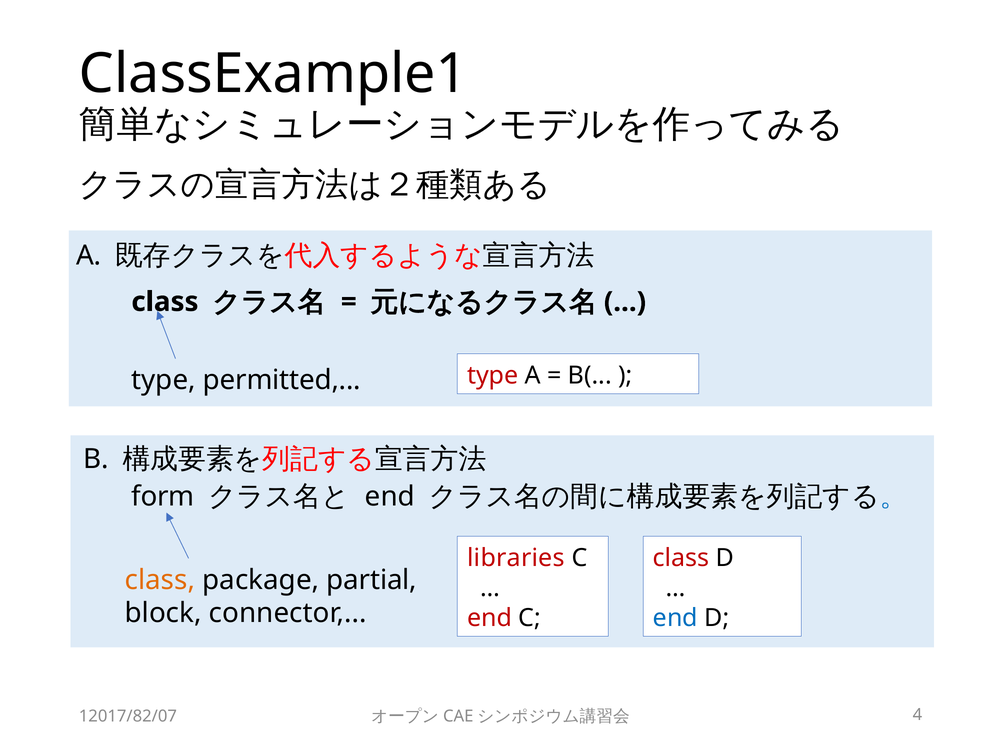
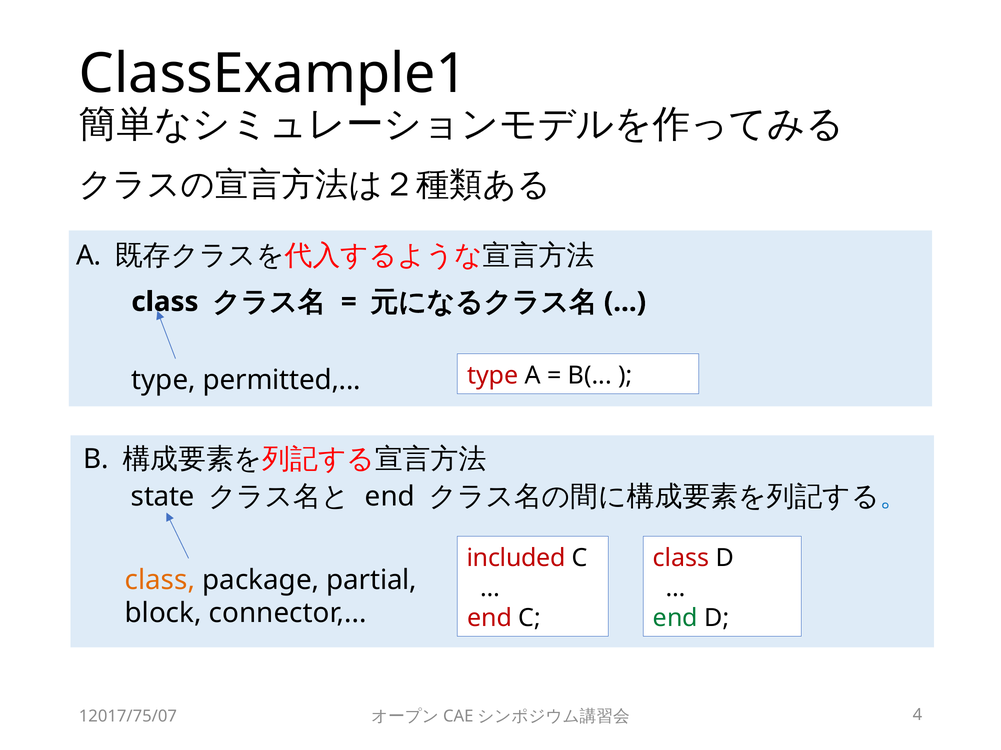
form: form -> state (163, 497)
libraries: libraries -> included (516, 559)
end colour: blue -> green (675, 619)
12017/82/07: 12017/82/07 -> 12017/75/07 (128, 717)
